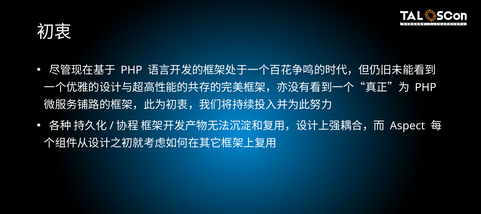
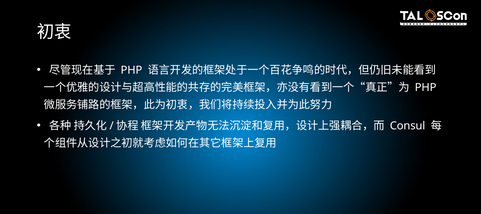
Aspect: Aspect -> Consul (408, 126)
